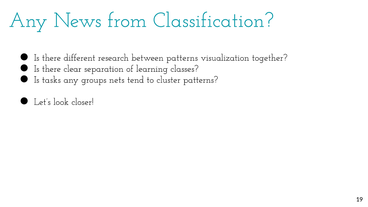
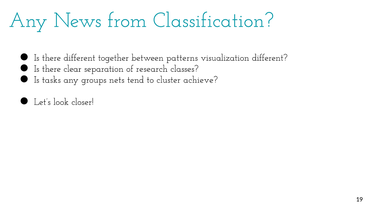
research: research -> together (113, 58)
visualization together: together -> different (270, 58)
learning: learning -> research (152, 69)
cluster patterns: patterns -> achieve (201, 80)
